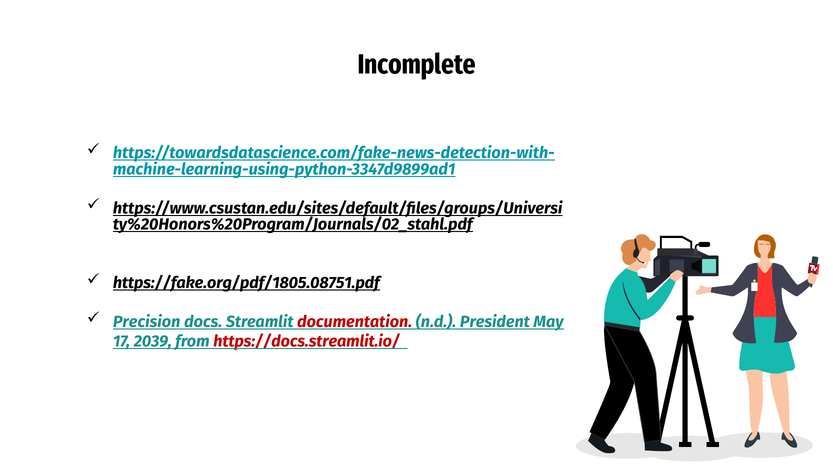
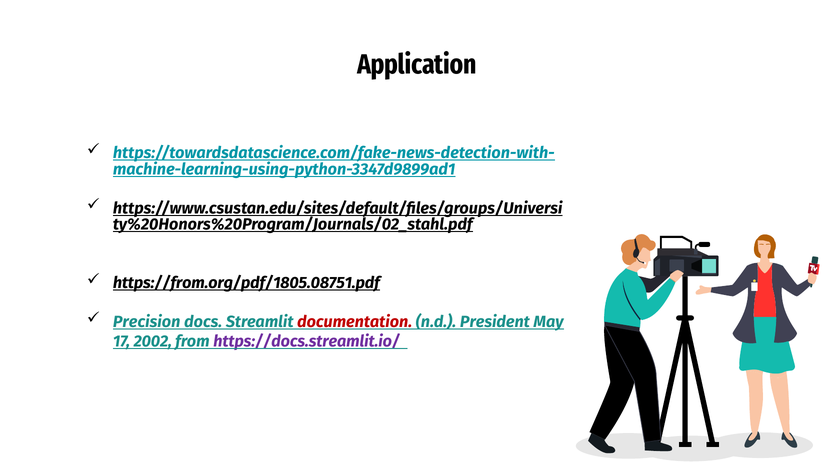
Incomplete: Incomplete -> Application (417, 64)
https://fake.org/pdf/1805.08751.pdf: https://fake.org/pdf/1805.08751.pdf -> https://from.org/pdf/1805.08751.pdf (246, 283)
2039: 2039 -> 2002 (153, 341)
https://docs.streamlit.io/ colour: red -> purple (307, 341)
